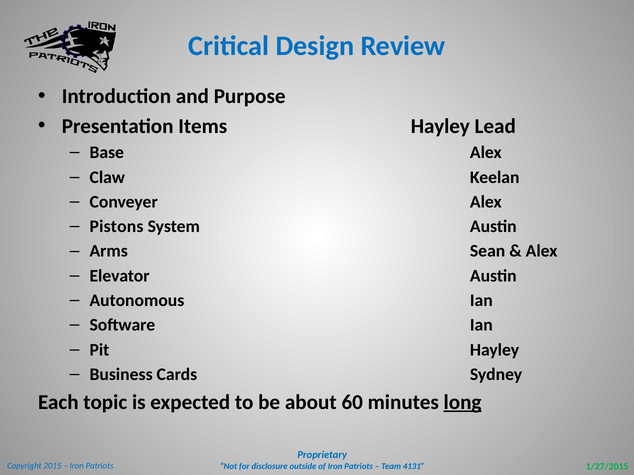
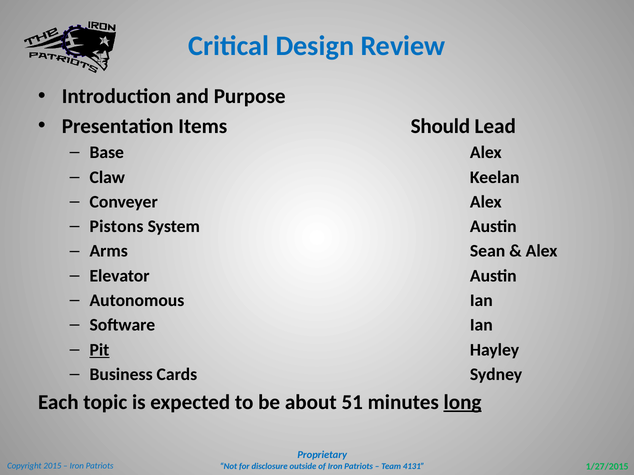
Items Hayley: Hayley -> Should (440, 126)
Pit underline: none -> present (99, 350)
60: 60 -> 51 (352, 403)
